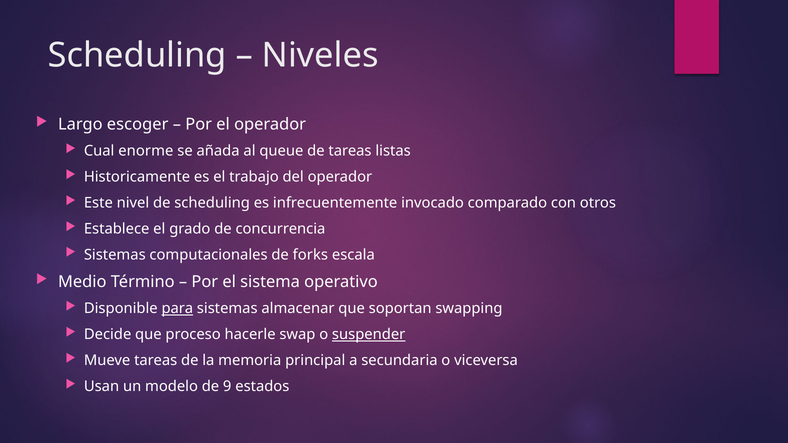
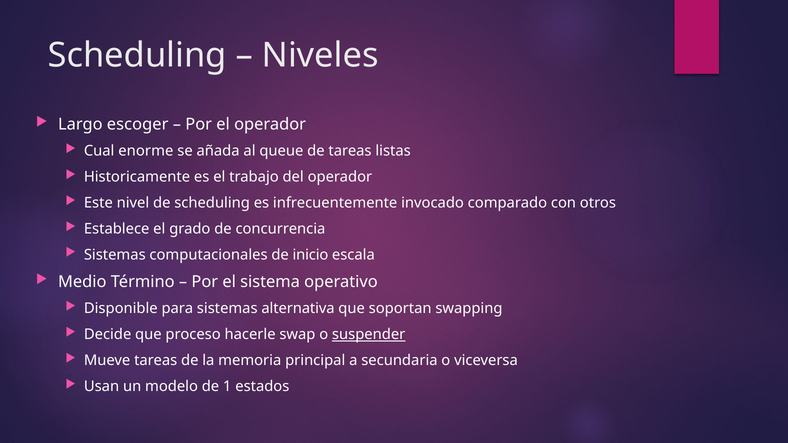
forks: forks -> inicio (310, 255)
para underline: present -> none (177, 309)
almacenar: almacenar -> alternativa (298, 309)
9: 9 -> 1 (227, 387)
